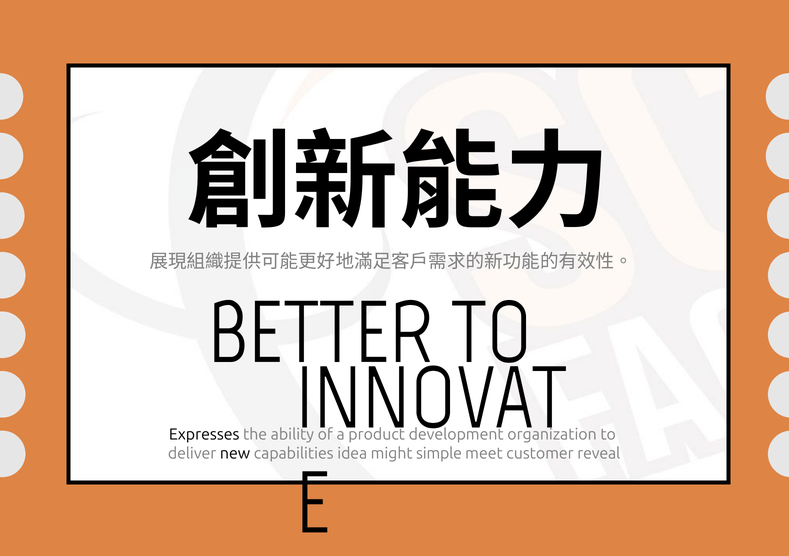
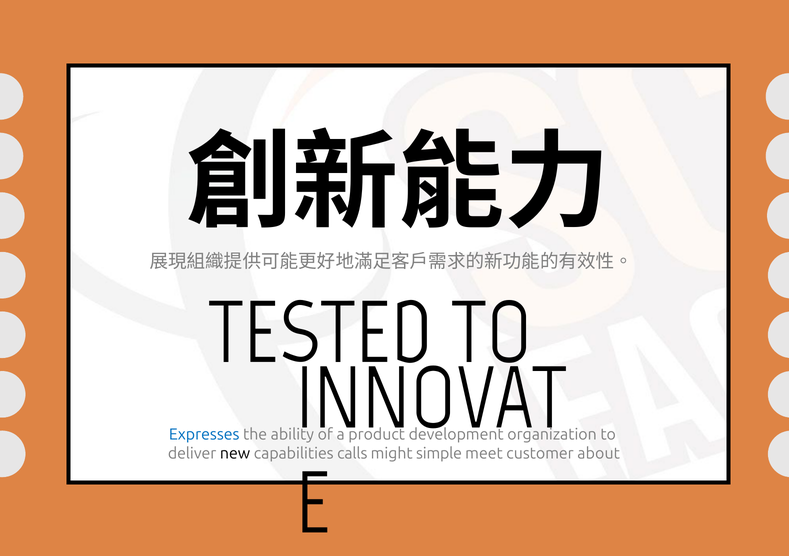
BETTER: BETTER -> TESTED (320, 334)
Expresses colour: black -> blue (204, 434)
idea: idea -> calls (352, 453)
reveal: reveal -> about (599, 453)
